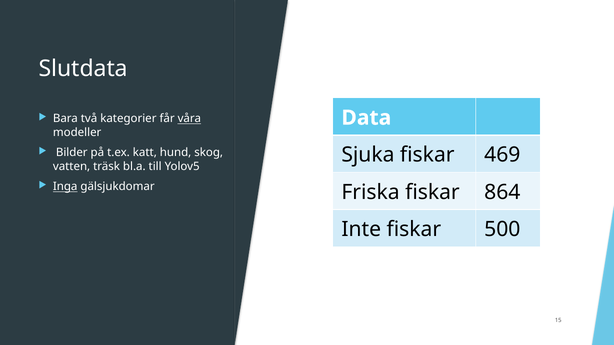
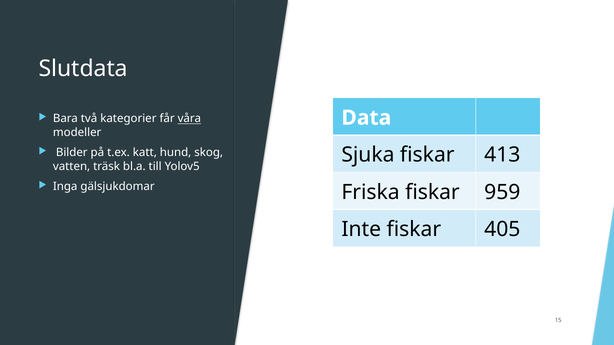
469: 469 -> 413 (502, 155)
Inga underline: present -> none (65, 187)
864: 864 -> 959 (502, 192)
500: 500 -> 405 (502, 230)
